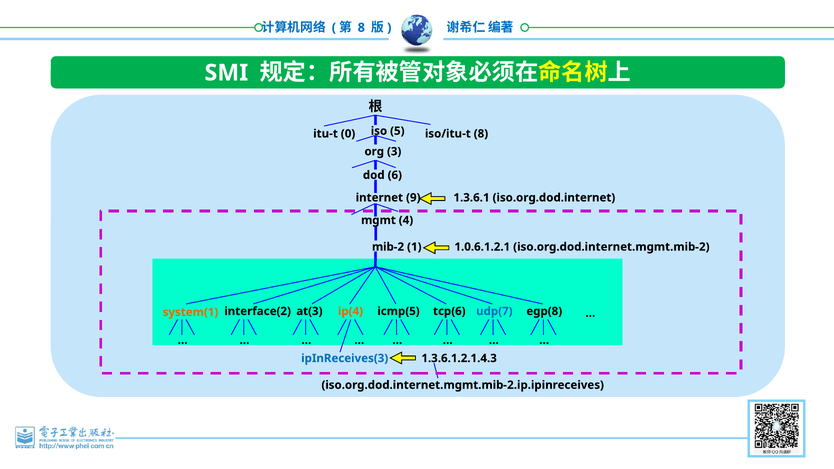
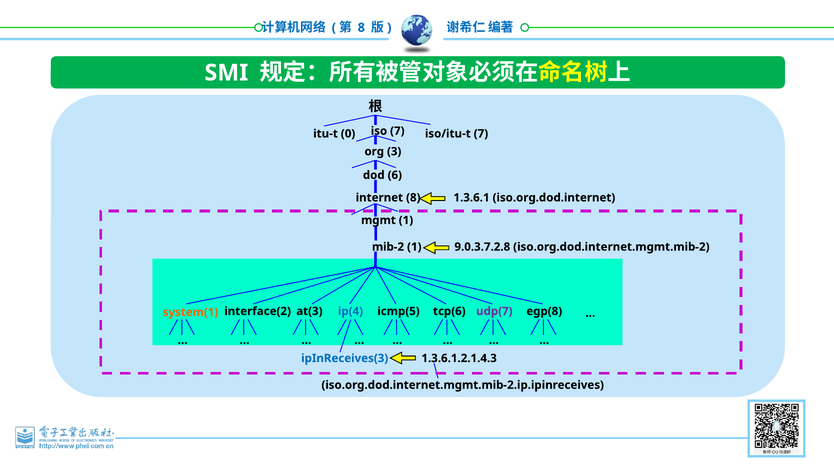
iso 5: 5 -> 7 (397, 131)
iso/itu-t 8: 8 -> 7 (481, 134)
internet 9: 9 -> 8 (413, 198)
mgmt 4: 4 -> 1 (406, 220)
1.0.6.1.2.1: 1.0.6.1.2.1 -> 9.0.3.7.2.8 (482, 247)
ip(4 colour: orange -> blue (351, 311)
udp(7 colour: blue -> purple (494, 311)
